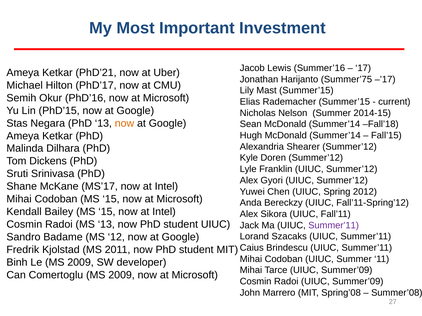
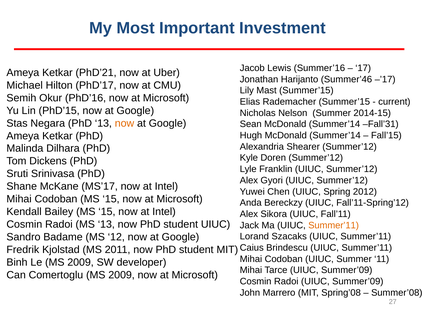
Summer’75: Summer’75 -> Summer’46 (346, 79)
Fall’18: Fall’18 -> Fall’31 (381, 124)
Summer’11 colour: purple -> orange (334, 226)
